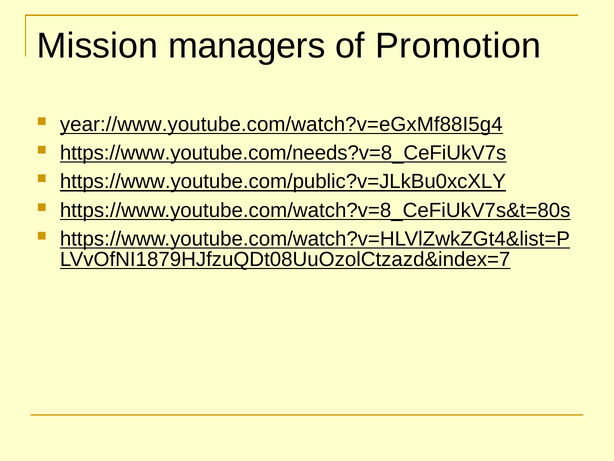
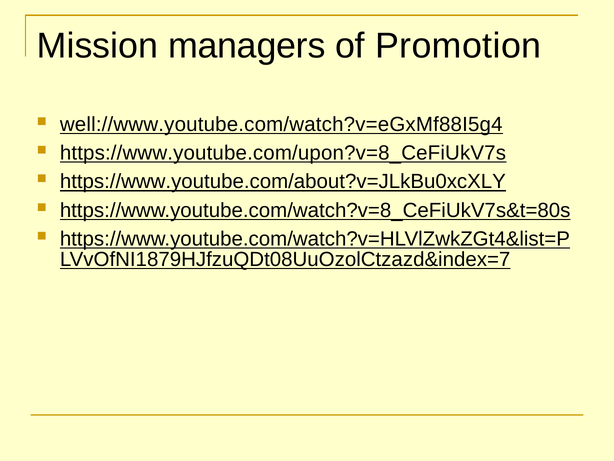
year://www.youtube.com/watch?v=eGxMf88I5g4: year://www.youtube.com/watch?v=eGxMf88I5g4 -> well://www.youtube.com/watch?v=eGxMf88I5g4 (281, 124)
https://www.youtube.com/needs?v=8_CeFiUkV7s: https://www.youtube.com/needs?v=8_CeFiUkV7s -> https://www.youtube.com/upon?v=8_CeFiUkV7s (283, 153)
https://www.youtube.com/public?v=JLkBu0xcXLY: https://www.youtube.com/public?v=JLkBu0xcXLY -> https://www.youtube.com/about?v=JLkBu0xcXLY (283, 182)
